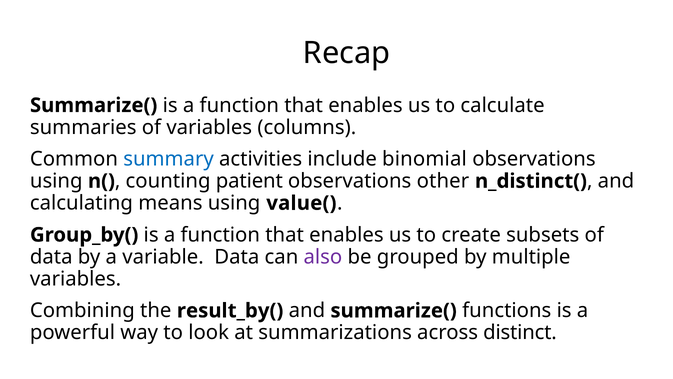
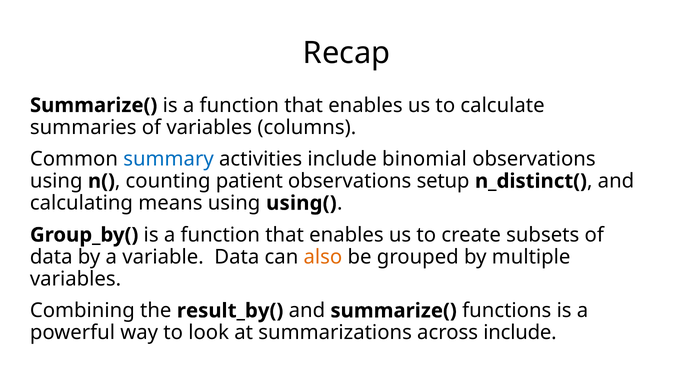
other: other -> setup (443, 181)
value(: value( -> using( (301, 203)
also colour: purple -> orange (323, 257)
across distinct: distinct -> include (520, 332)
